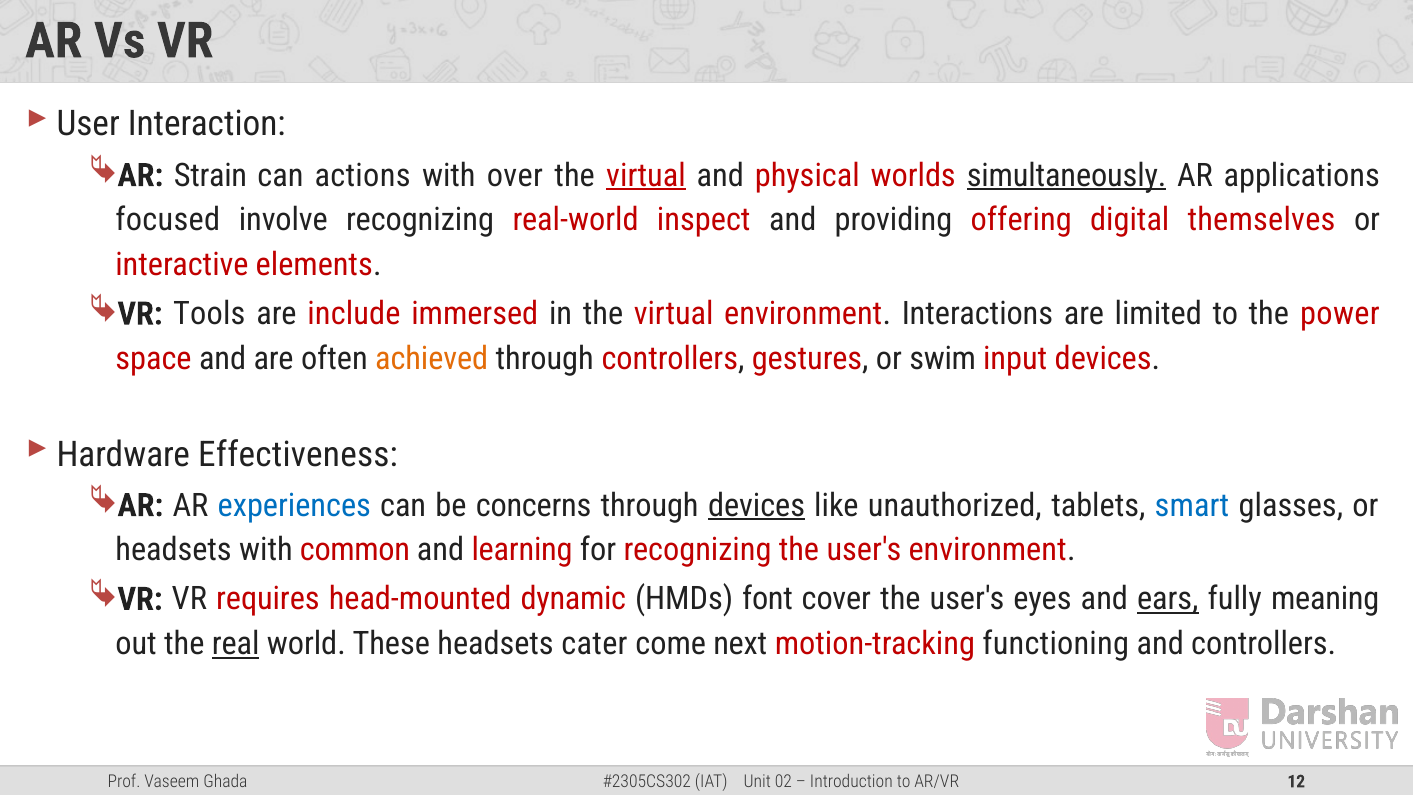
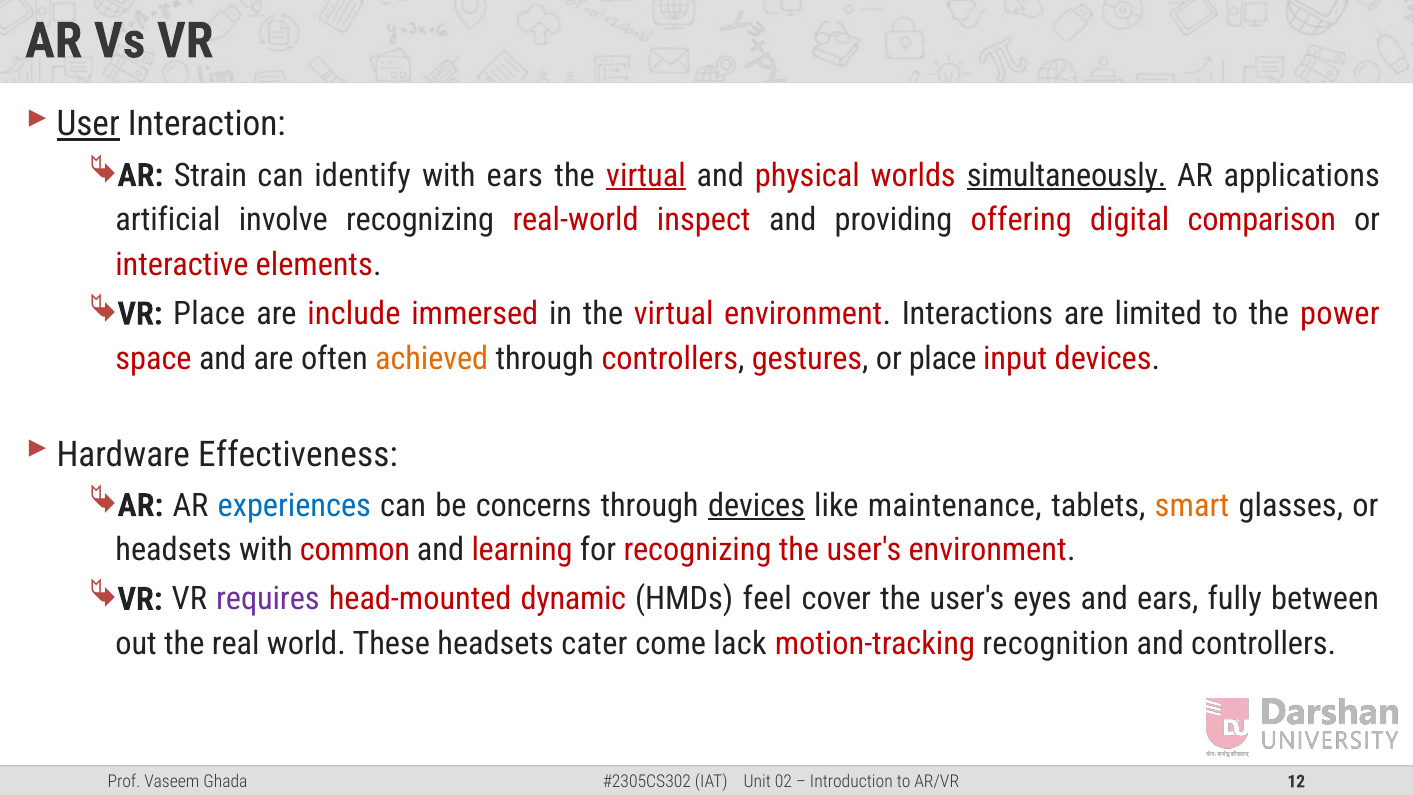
User underline: none -> present (88, 124)
actions: actions -> identify (363, 175)
with over: over -> ears (515, 175)
focused: focused -> artificial (168, 220)
themselves: themselves -> comparison (1262, 220)
VR Tools: Tools -> Place (209, 314)
or swim: swim -> place (943, 358)
unauthorized: unauthorized -> maintenance (955, 505)
smart colour: blue -> orange (1192, 505)
requires colour: red -> purple (268, 599)
font: font -> feel (767, 599)
ears underline: present -> none (1168, 599)
meaning: meaning -> between (1325, 599)
real underline: present -> none (236, 644)
next: next -> lack (740, 644)
functioning: functioning -> recognition (1056, 644)
